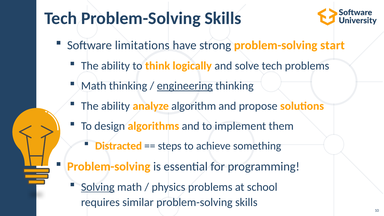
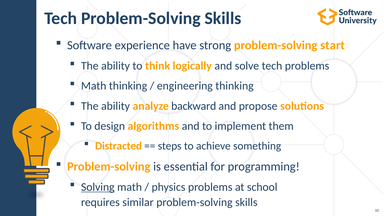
limitations: limitations -> experience (142, 45)
engineering underline: present -> none (185, 86)
algorithm: algorithm -> backward (194, 106)
